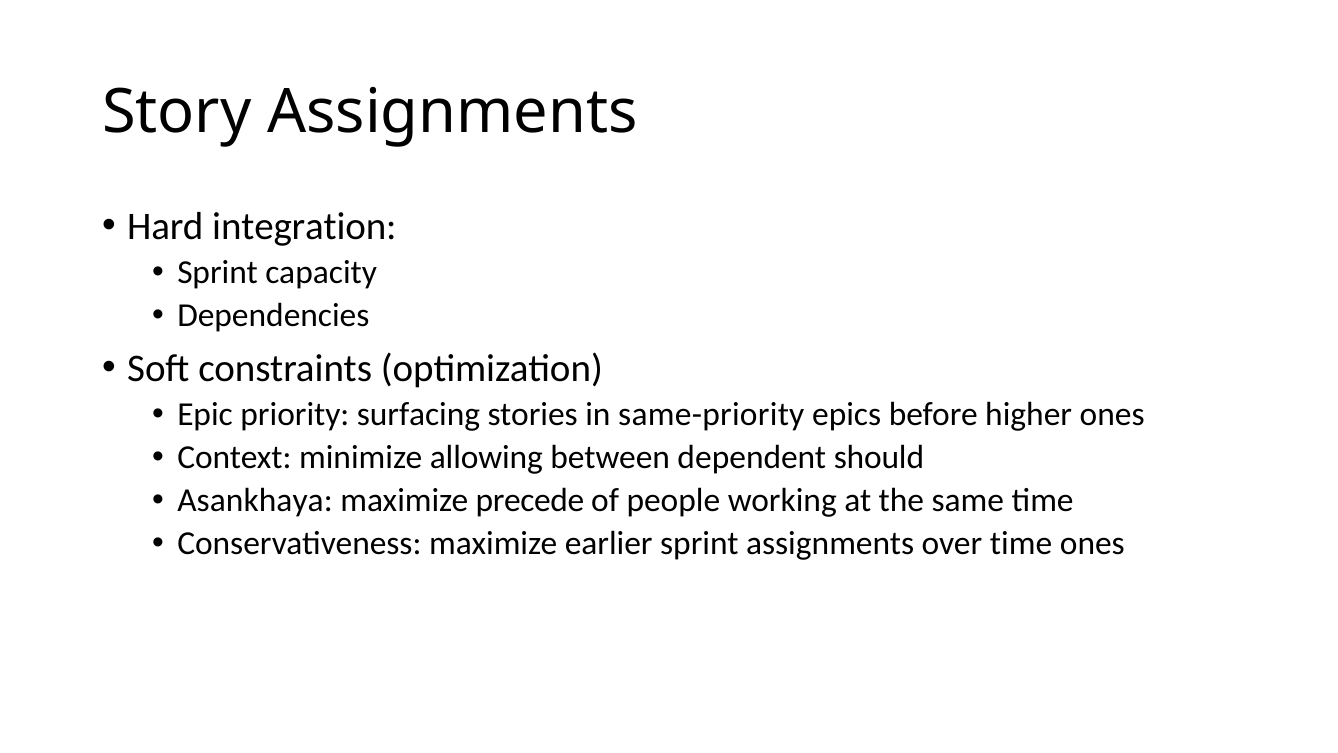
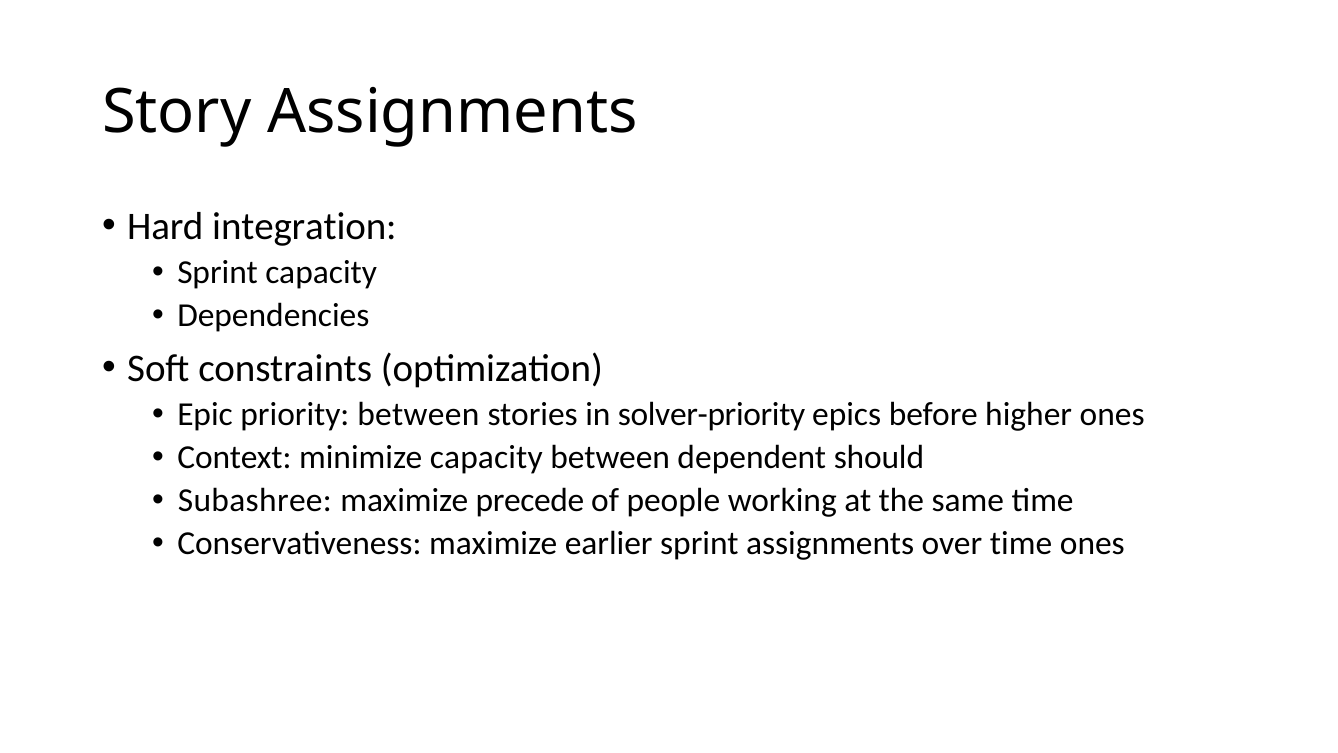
priority surfacing: surfacing -> between (418, 414)
same-priority: same-priority -> solver-priority (712, 414)
minimize allowing: allowing -> capacity (486, 457)
Asankhaya: Asankhaya -> Subashree (255, 501)
